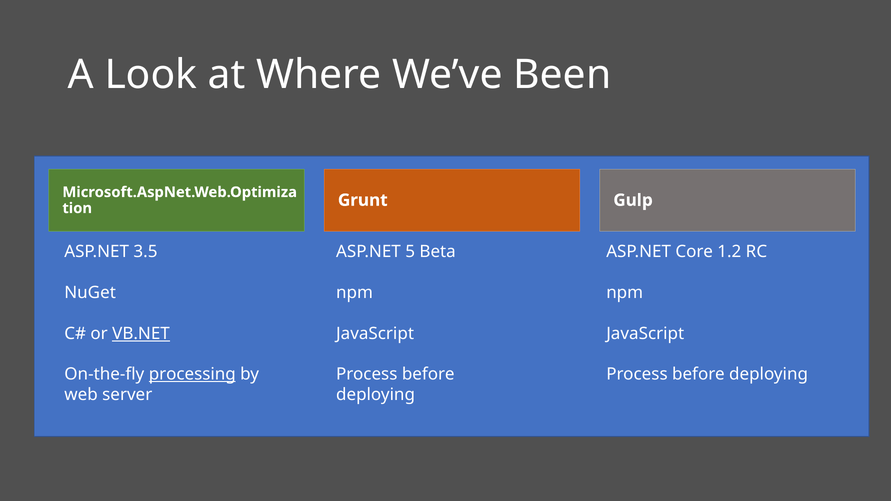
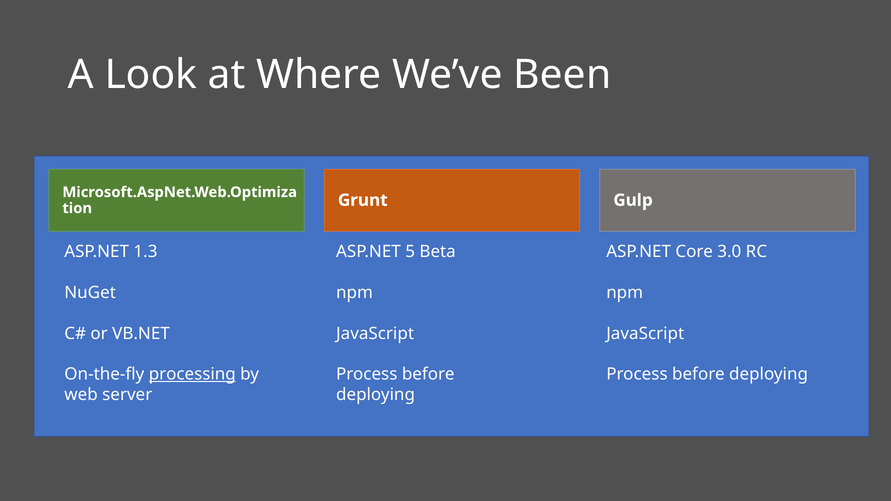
3.5: 3.5 -> 1.3 (146, 252)
1.2: 1.2 -> 3.0 (729, 252)
VB.NET underline: present -> none (141, 334)
